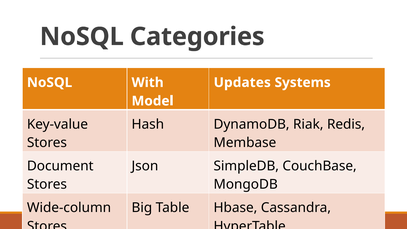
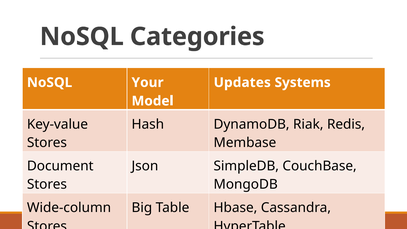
With: With -> Your (148, 82)
